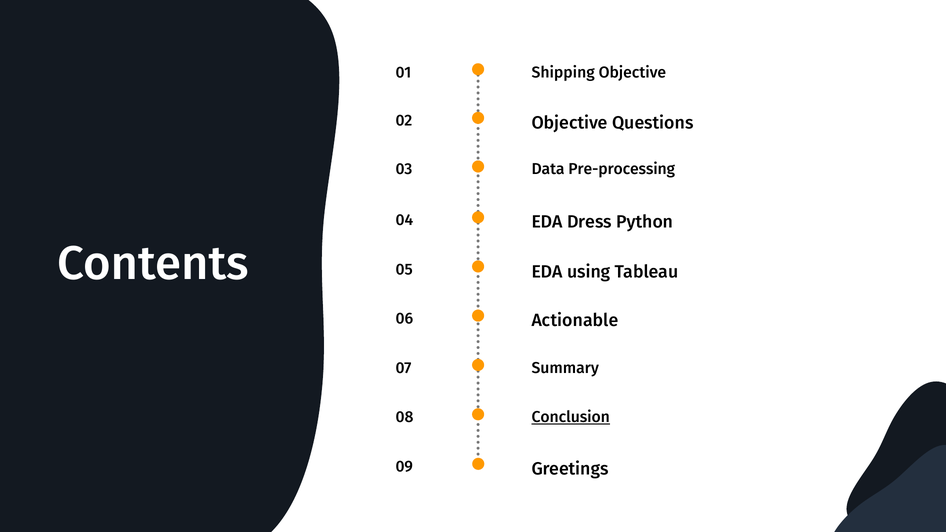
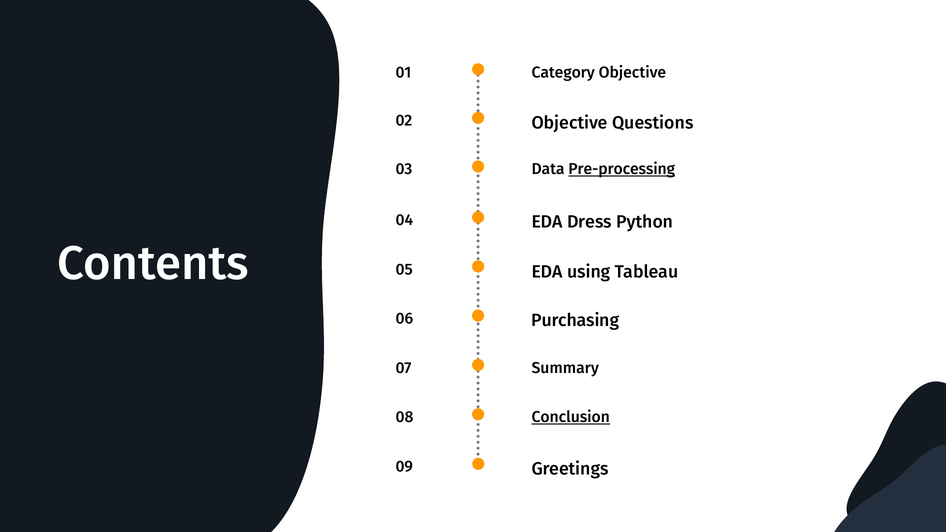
Shipping: Shipping -> Category (563, 72)
Pre-processing underline: none -> present (622, 169)
Actionable: Actionable -> Purchasing (575, 321)
